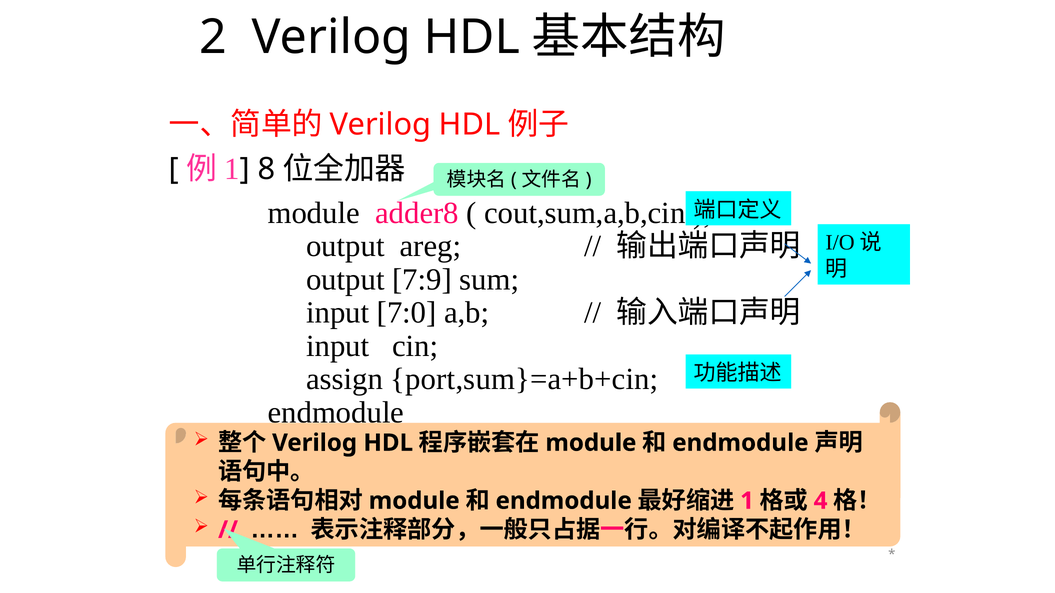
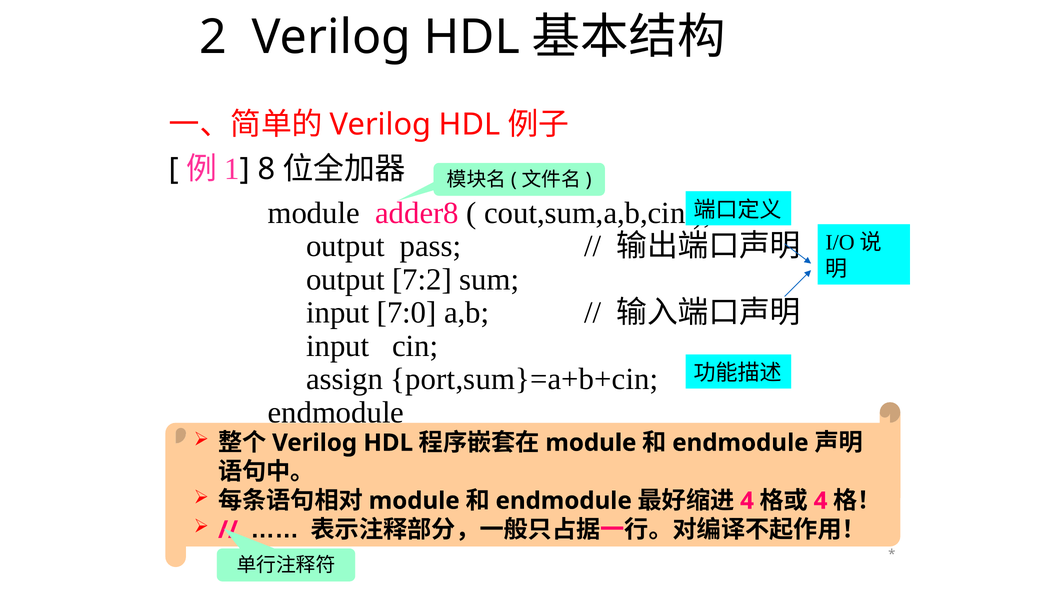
areg: areg -> pass (431, 246)
7:9: 7:9 -> 7:2 (422, 280)
1: 1 -> 4 (747, 501)
